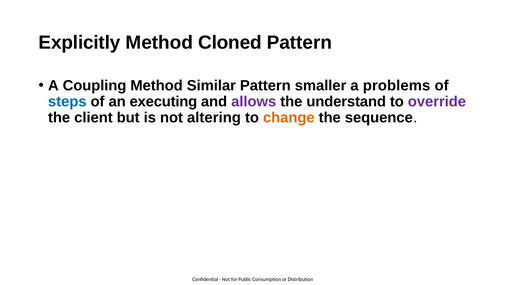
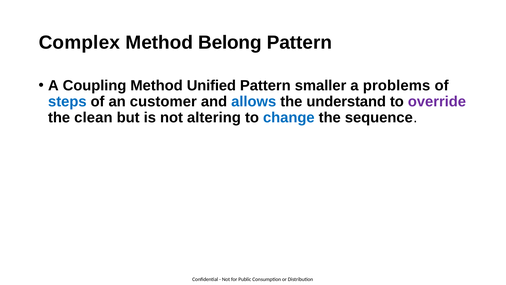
Explicitly: Explicitly -> Complex (79, 43)
Cloned: Cloned -> Belong (230, 43)
Similar: Similar -> Unified (211, 86)
executing: executing -> customer (163, 101)
allows colour: purple -> blue (254, 101)
client: client -> clean (93, 117)
change colour: orange -> blue (289, 117)
